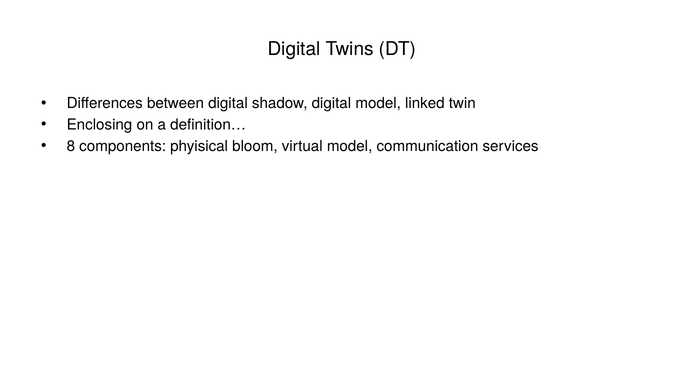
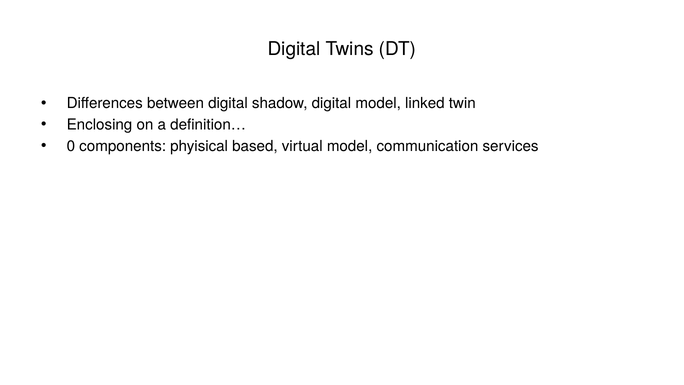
8: 8 -> 0 (71, 146)
bloom: bloom -> based (255, 146)
